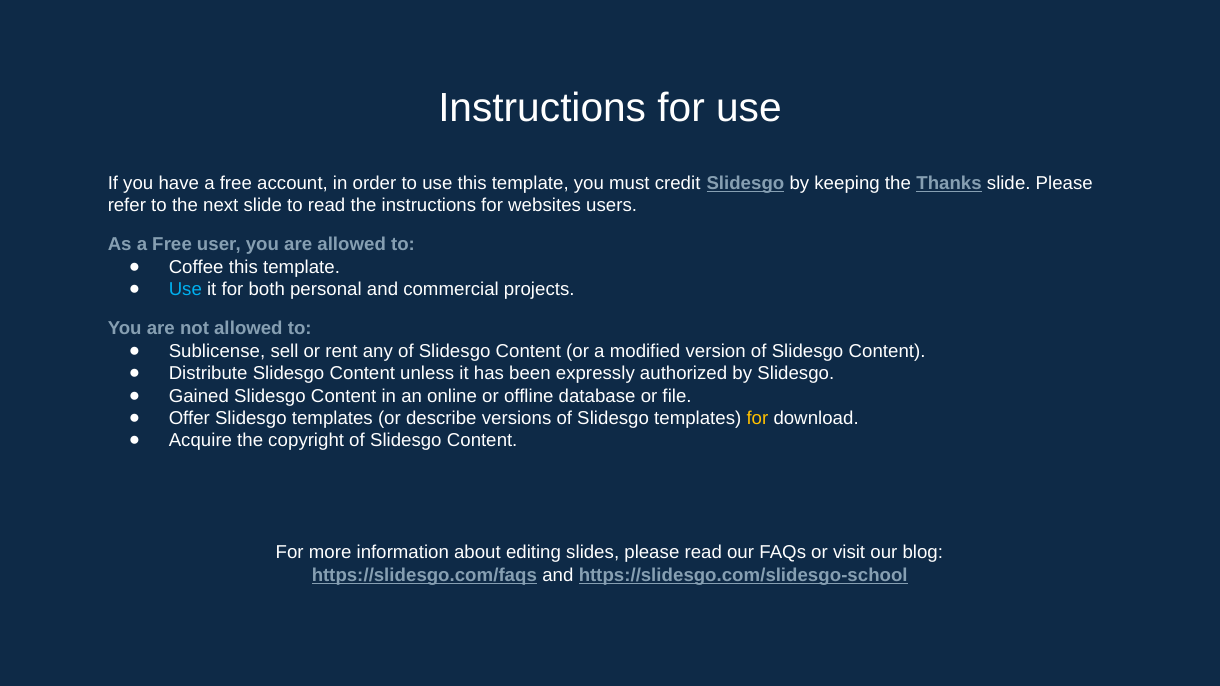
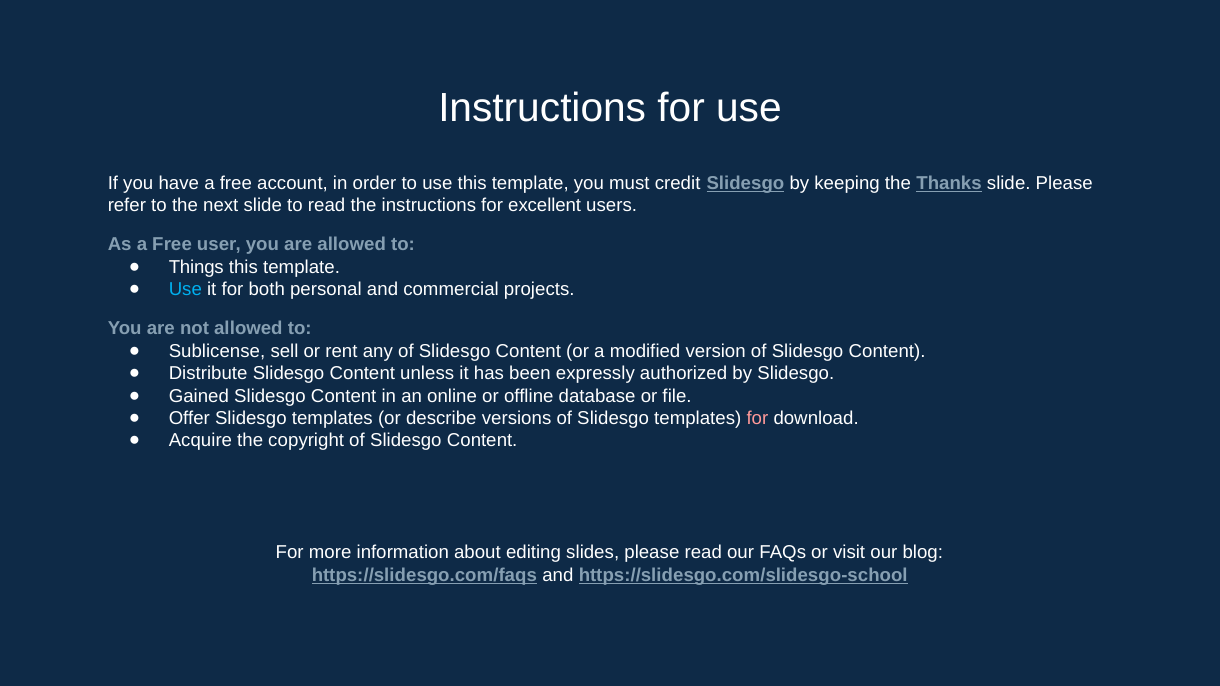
websites: websites -> excellent (545, 206)
Coffee: Coffee -> Things (196, 267)
for colour: yellow -> pink (757, 418)
